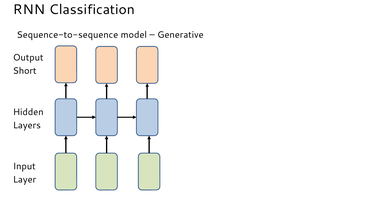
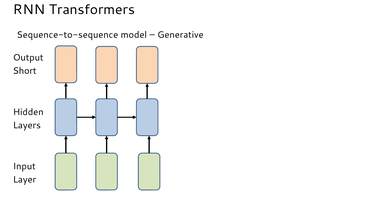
Classification: Classification -> Transformers (92, 10)
